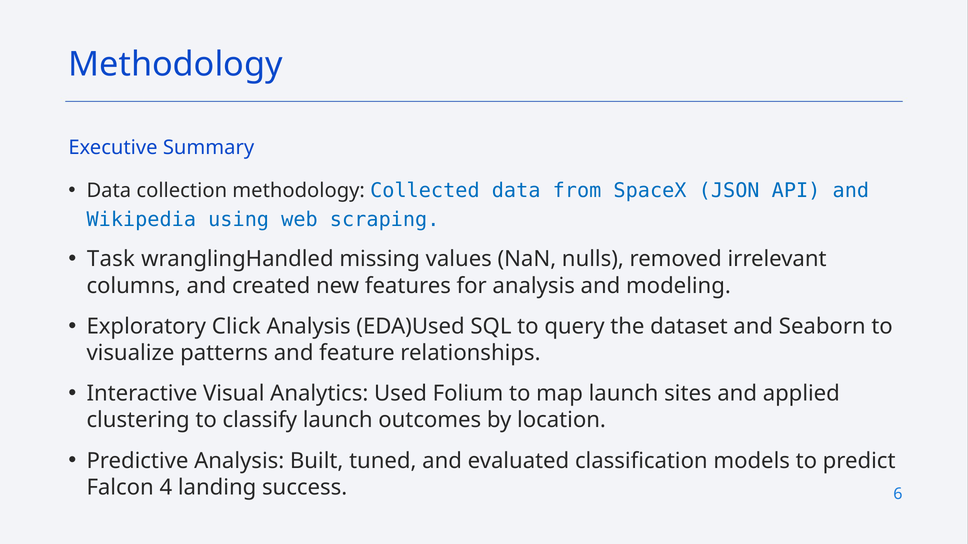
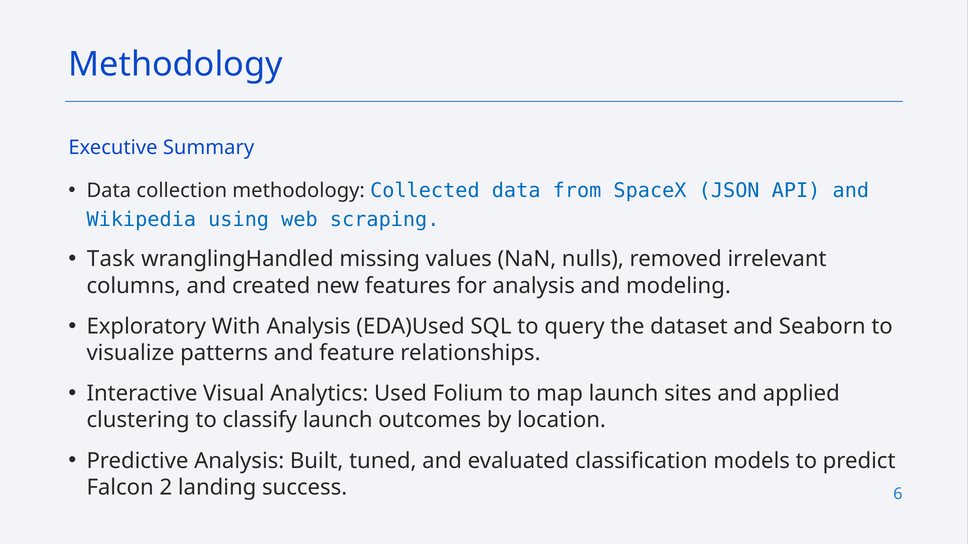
Click: Click -> With (236, 327)
4: 4 -> 2 (166, 488)
